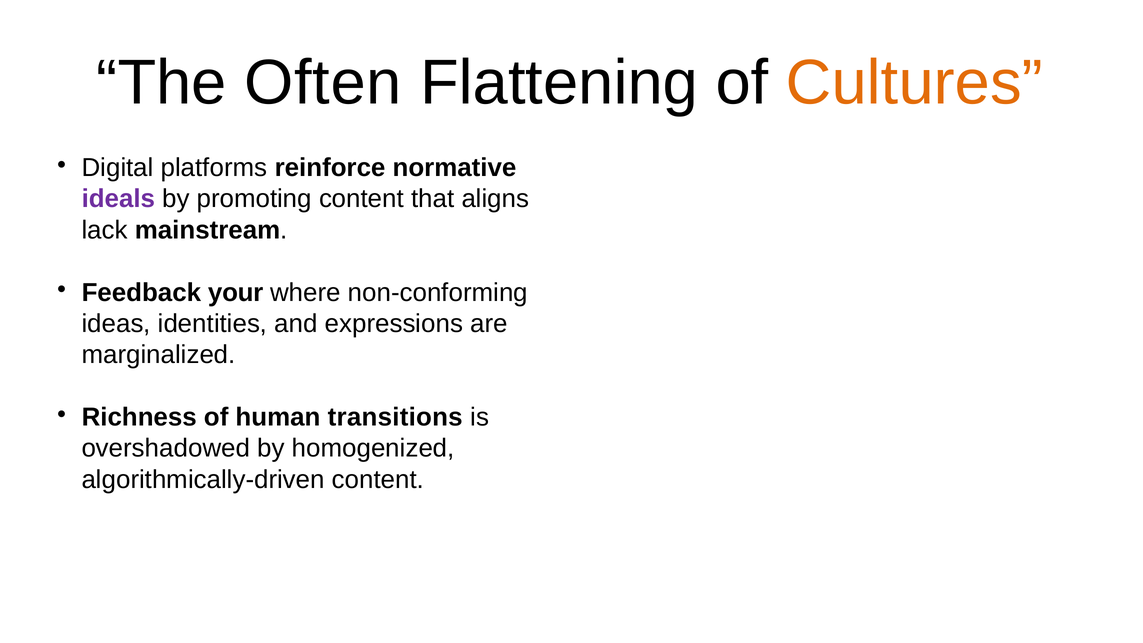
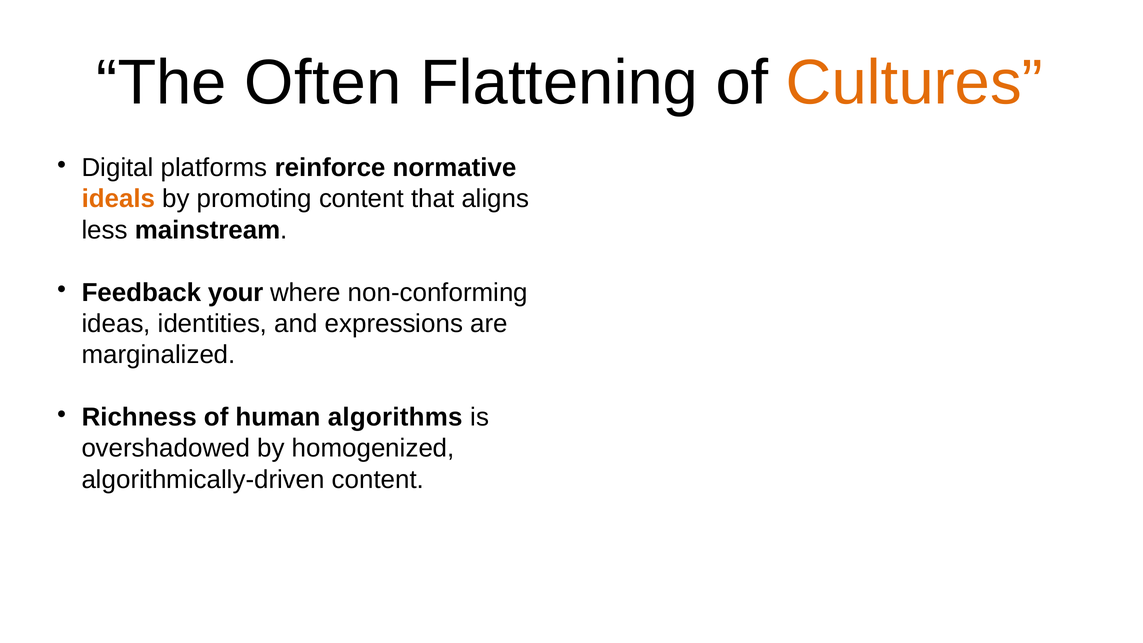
ideals colour: purple -> orange (118, 199)
lack: lack -> less (105, 230)
transitions: transitions -> algorithms (395, 417)
